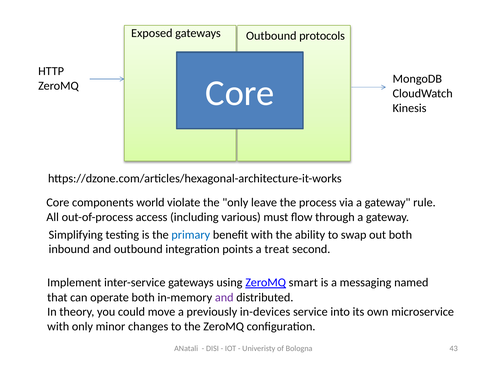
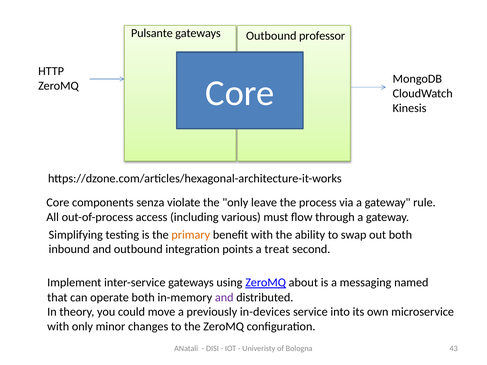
Exposed: Exposed -> Pulsante (152, 33)
protocols: protocols -> professor (322, 36)
world: world -> senza (150, 203)
primary colour: blue -> orange (191, 235)
smart: smart -> about (303, 283)
